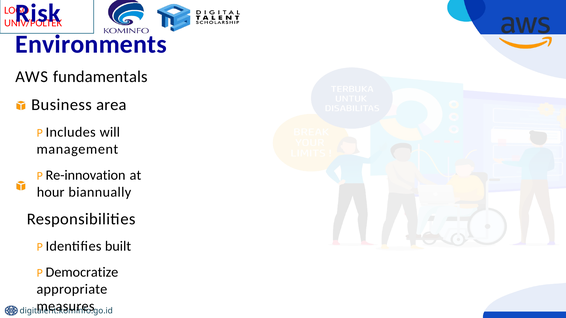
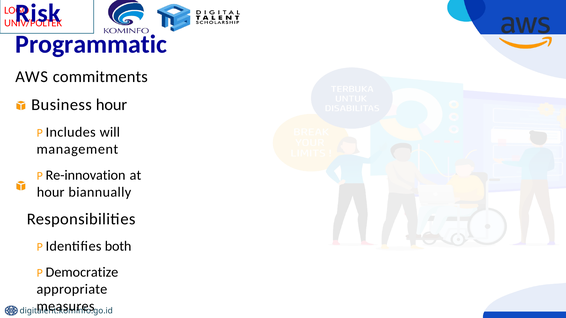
Environments: Environments -> Programmatic (91, 44)
fundamentals: fundamentals -> commitments (100, 77)
Business area: area -> hour (111, 105)
built: built -> both (118, 247)
